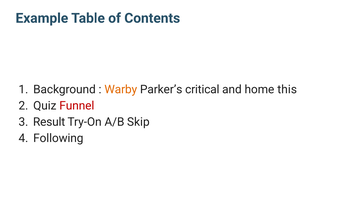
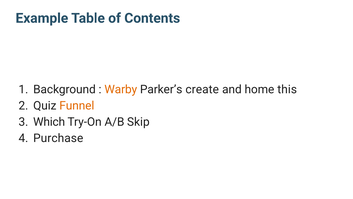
critical: critical -> create (202, 89)
Funnel colour: red -> orange (77, 105)
Result: Result -> Which (49, 122)
Following: Following -> Purchase (58, 138)
